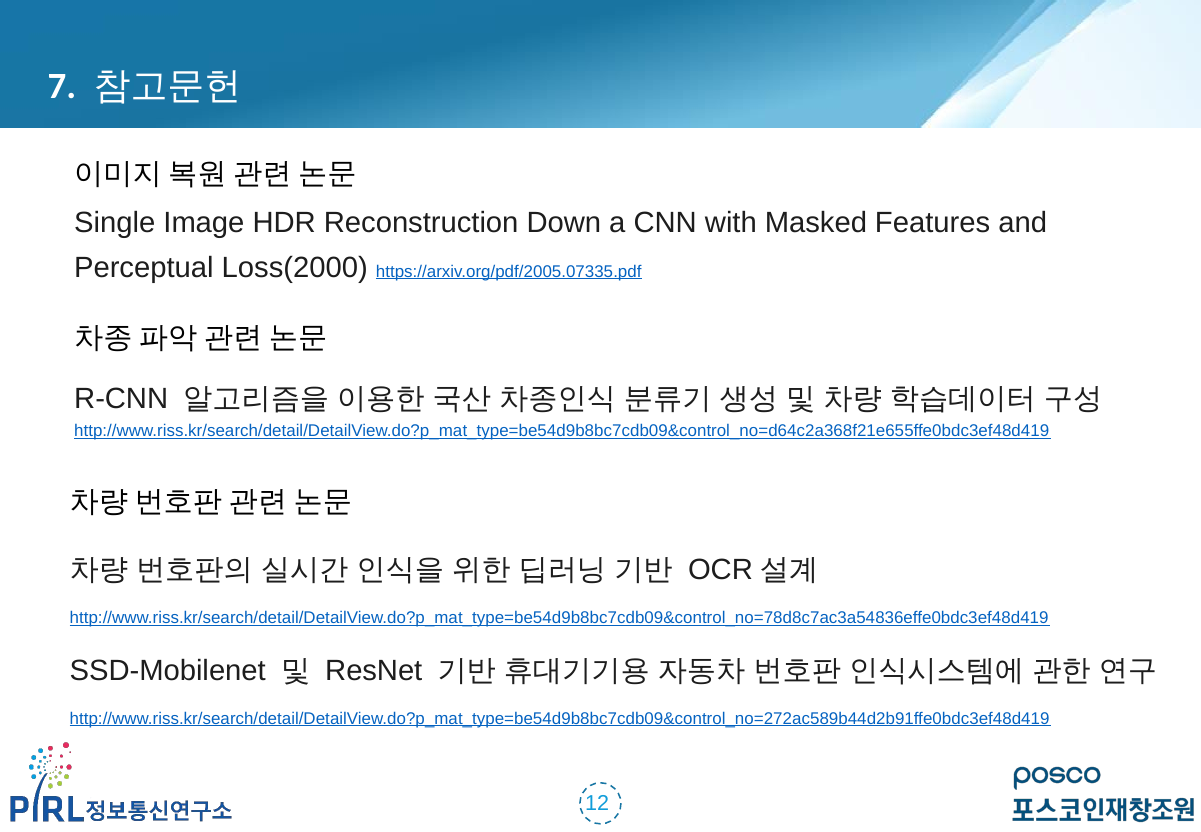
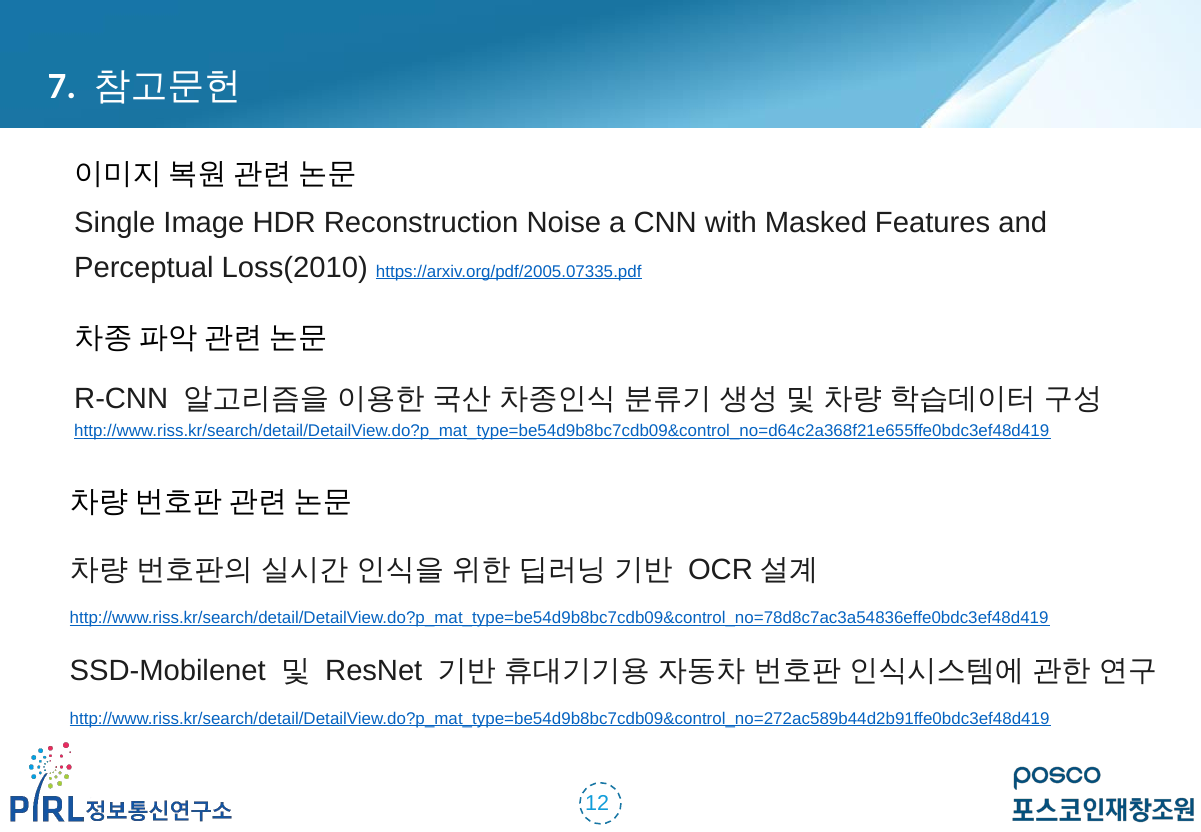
Down: Down -> Noise (564, 223)
Loss(2000: Loss(2000 -> Loss(2010 (295, 267)
